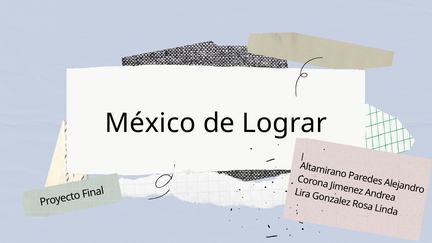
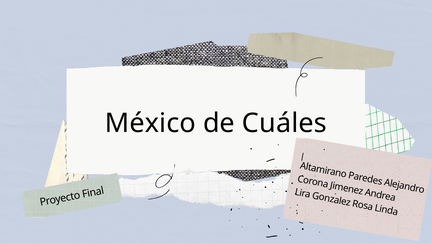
Lograr: Lograr -> Cuáles (284, 123)
